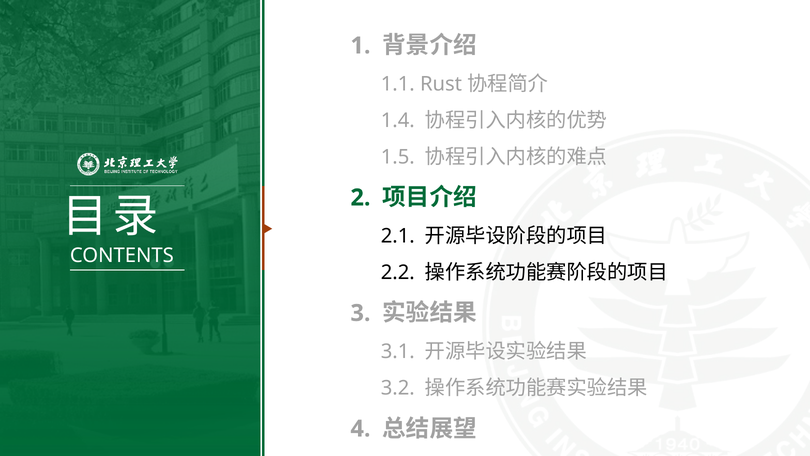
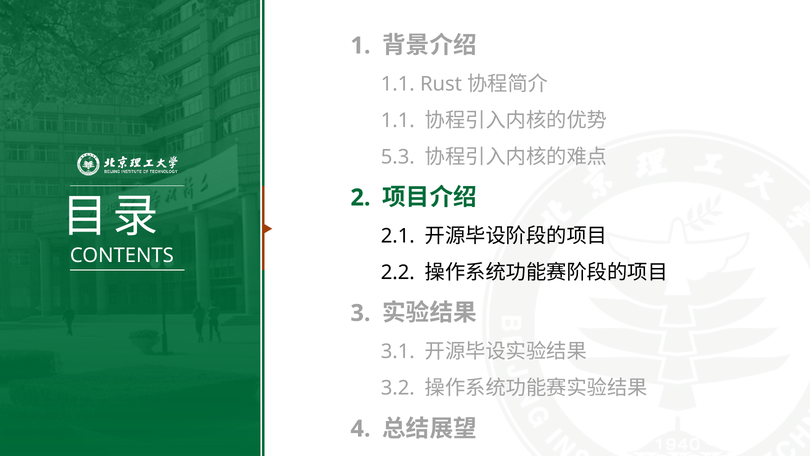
1.4: 1.4 -> 1.1 (398, 120)
1.5: 1.5 -> 5.3 (398, 157)
